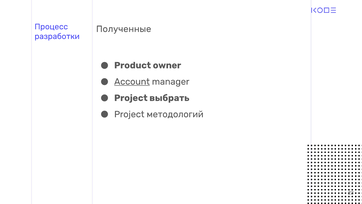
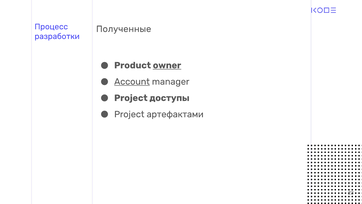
owner underline: none -> present (167, 65)
выбрать: выбрать -> доступы (169, 98)
методологий: методологий -> артефактами (175, 114)
